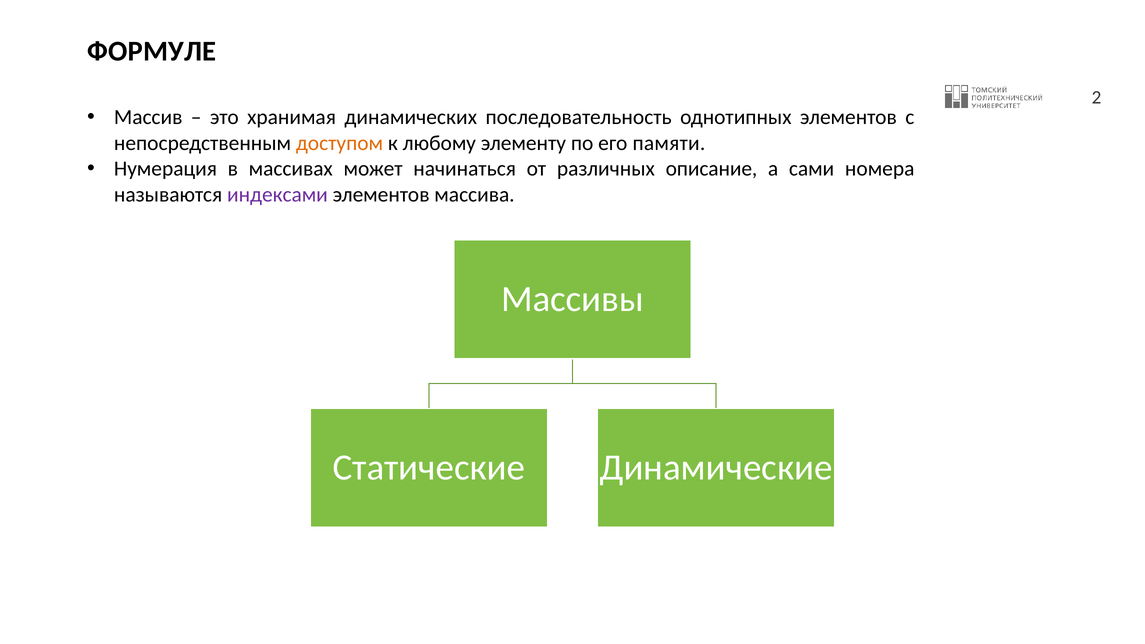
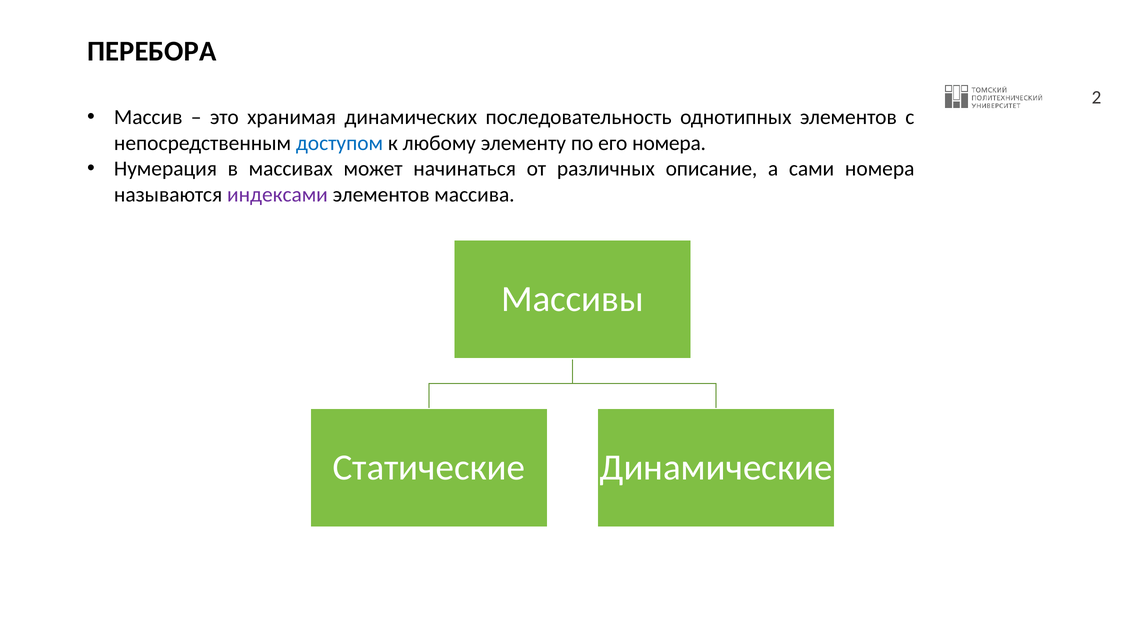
ФОРМУЛЕ: ФОРМУЛЕ -> ПЕРЕБОРА (152, 51)
доступом colour: orange -> blue (340, 143)
его памяти: памяти -> номера (669, 143)
